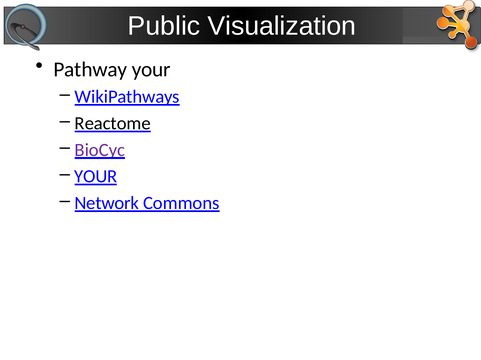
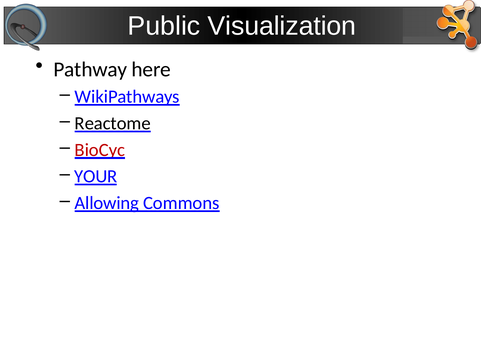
Pathway your: your -> here (151, 69)
BioCyc colour: purple -> red (100, 150)
Network: Network -> Allowing (107, 203)
